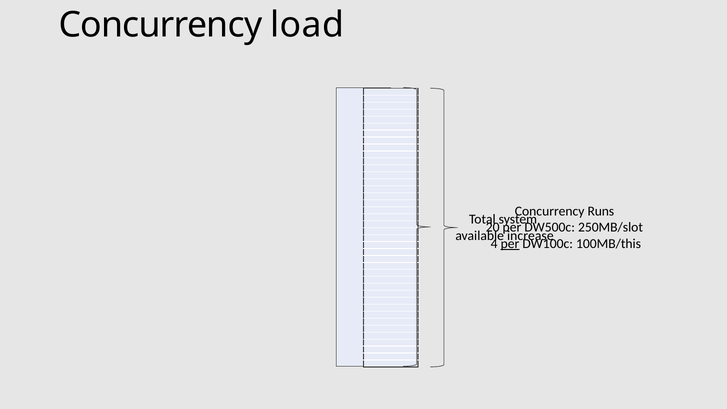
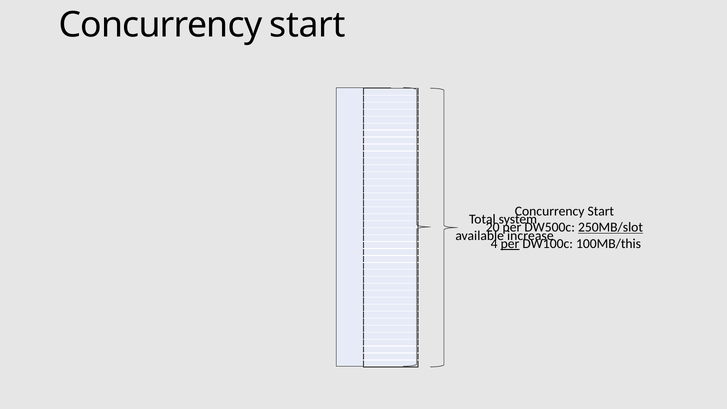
load: load -> start (307, 25)
Runs: Runs -> Start (601, 211)
250MB/slot underline: none -> present (610, 227)
